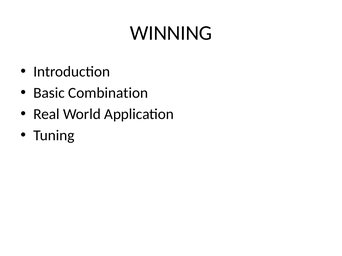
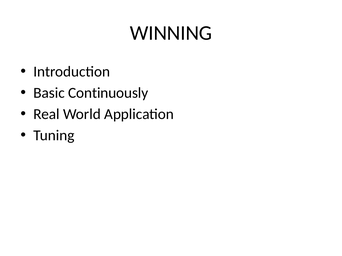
Combination: Combination -> Continuously (108, 93)
